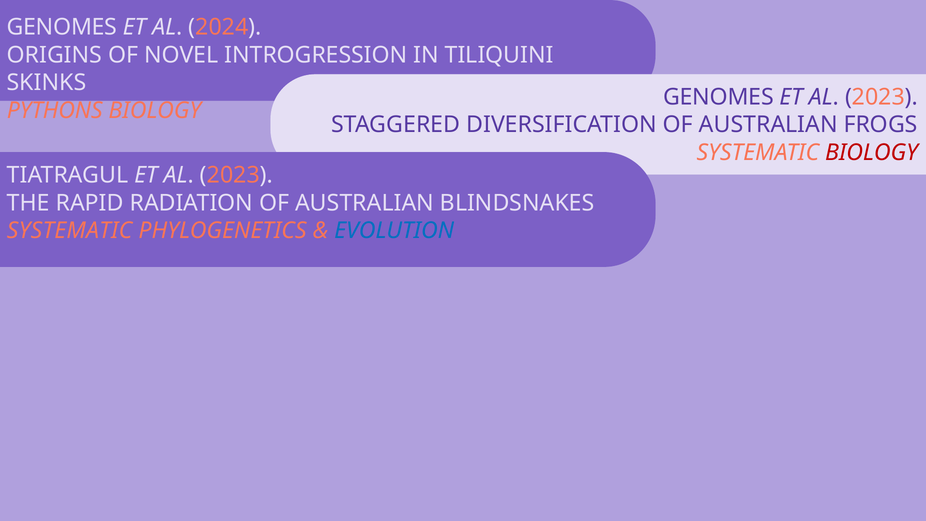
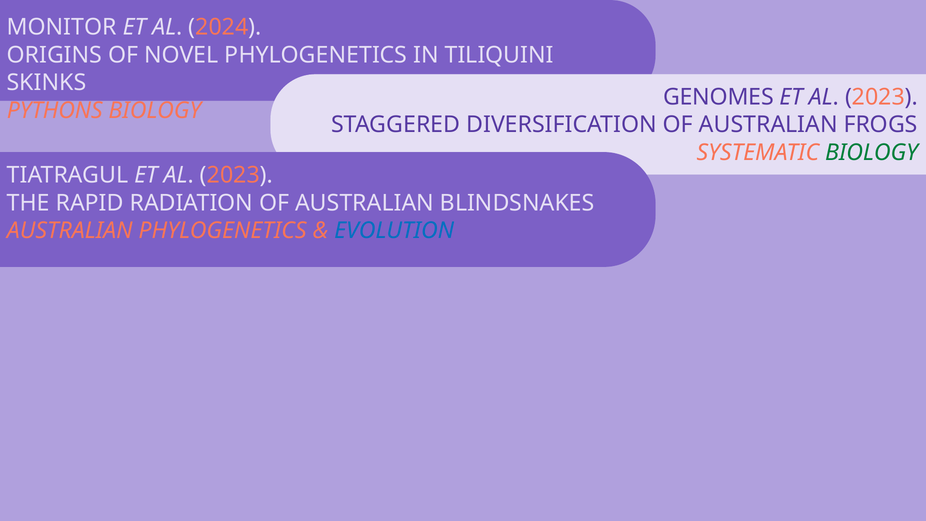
GENOMES: GENOMES -> MONITOR (62, 27)
NOVEL INTROGRESSION: INTROGRESSION -> PHYLOGENETICS (316, 55)
BIOLOGY colour: red -> green (872, 153)
SYSTEMATIC: SYSTEMATIC -> AUSTRALIAN (70, 231)
